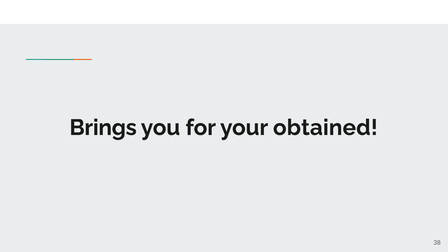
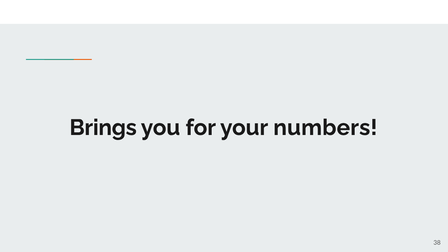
obtained: obtained -> numbers (325, 128)
